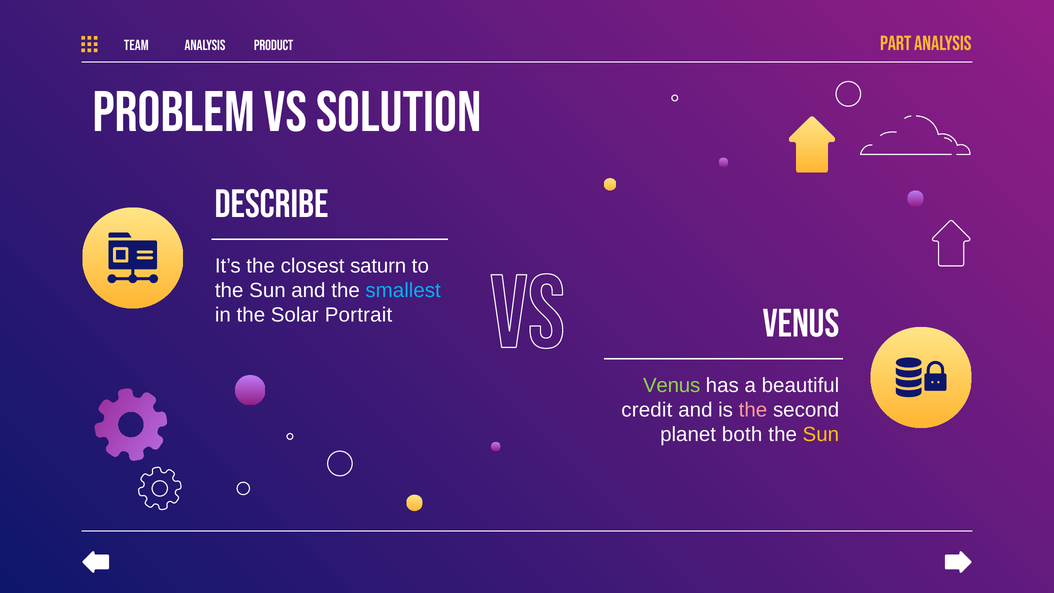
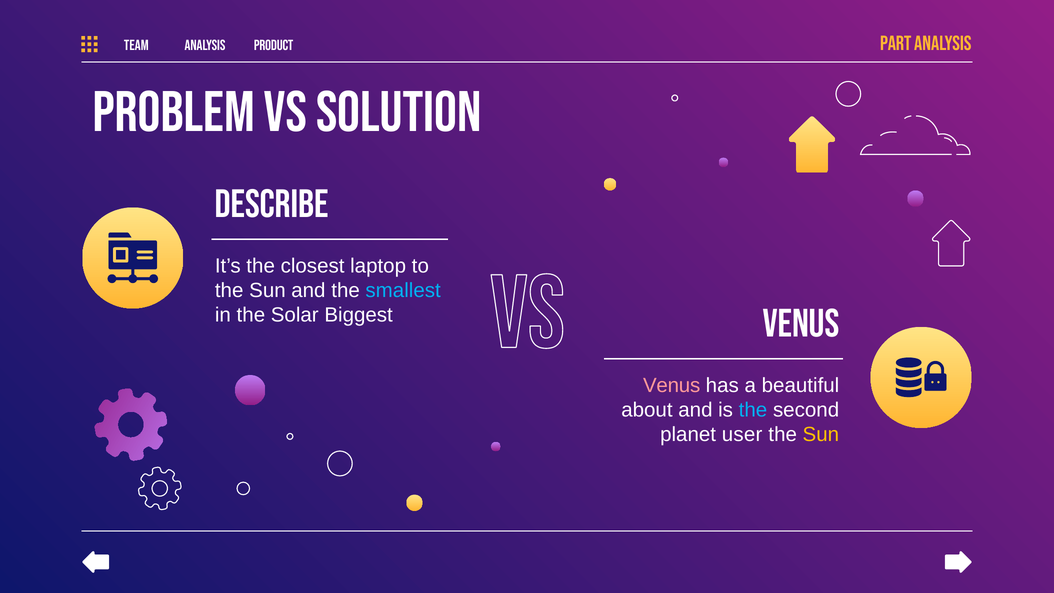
saturn: saturn -> laptop (378, 266)
Portrait: Portrait -> Biggest (359, 315)
Venus colour: light green -> pink (672, 385)
credit: credit -> about (647, 410)
the colour: pink -> light blue (753, 410)
both: both -> user (742, 434)
